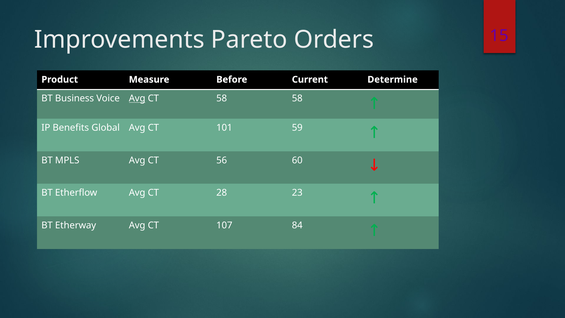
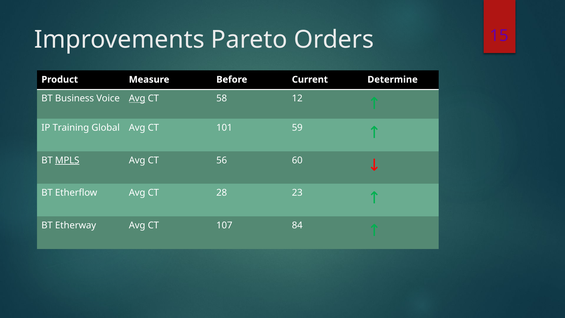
58 58: 58 -> 12 (297, 98)
Benefits: Benefits -> Training (71, 128)
MPLS underline: none -> present (67, 160)
